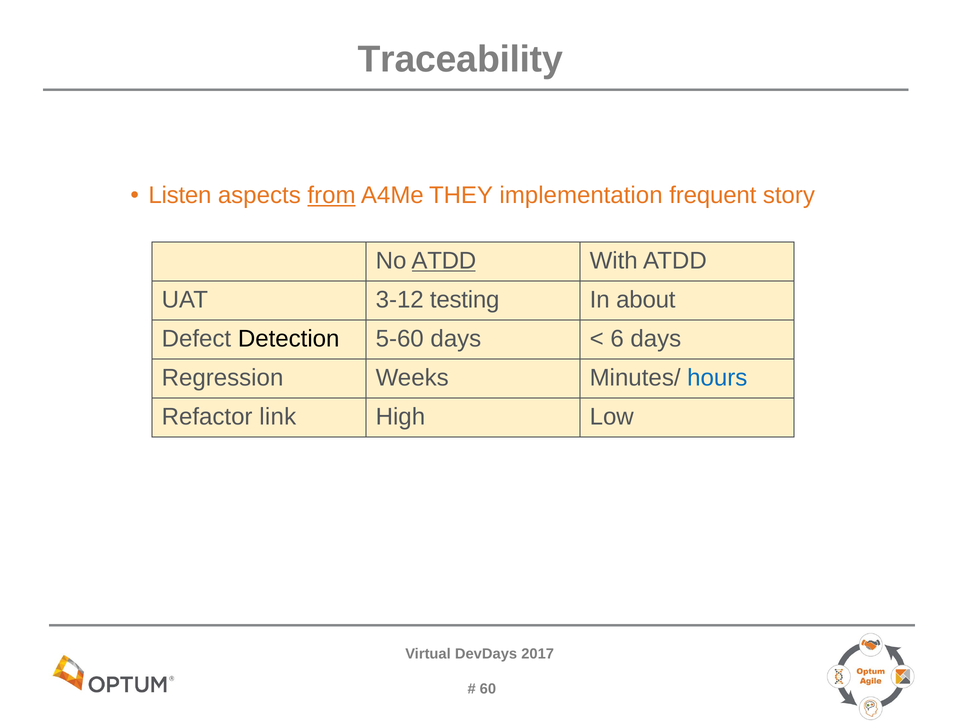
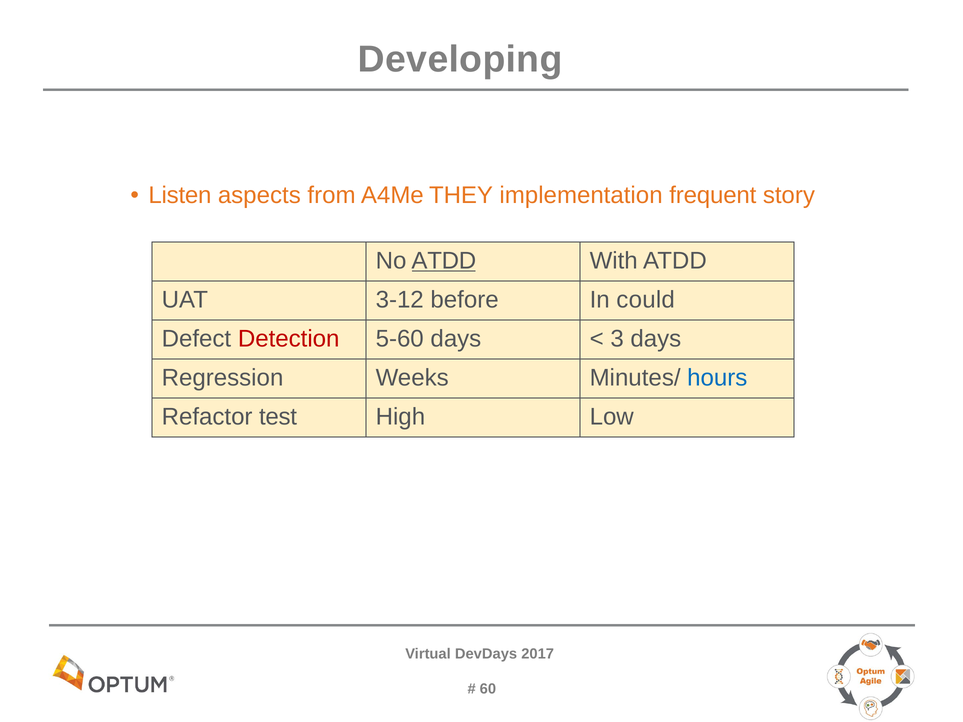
Traceability: Traceability -> Developing (460, 59)
from underline: present -> none (332, 195)
testing: testing -> before (465, 300)
about: about -> could (646, 300)
Detection colour: black -> red (289, 339)
6: 6 -> 3 (617, 339)
link: link -> test (278, 417)
